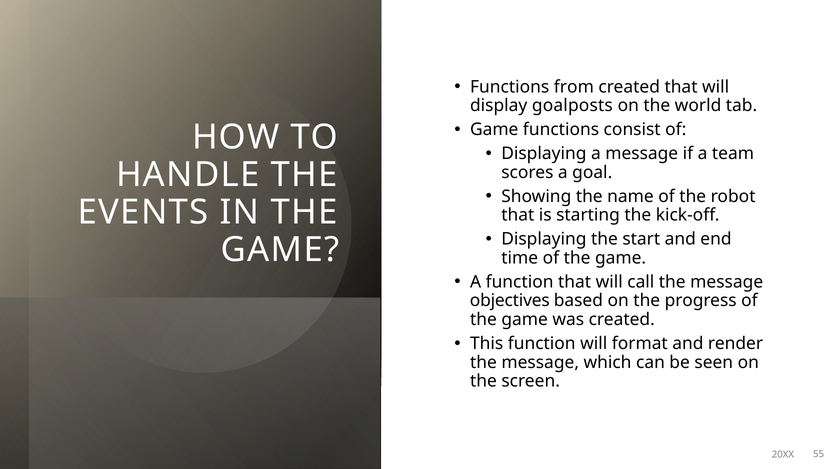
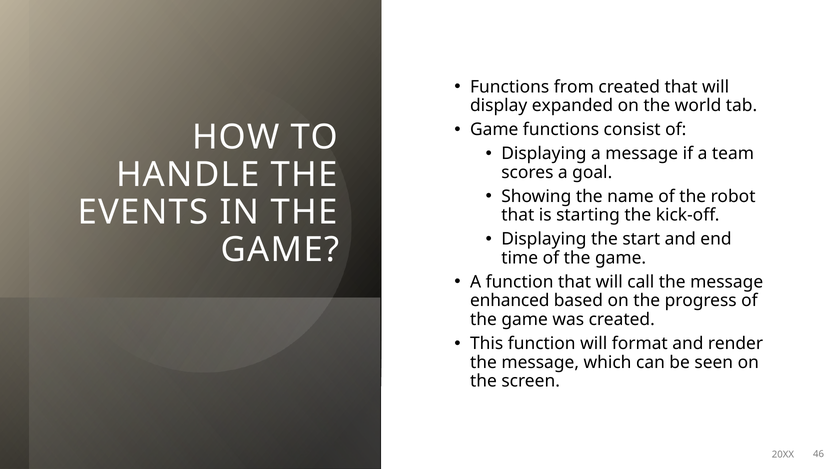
goalposts: goalposts -> expanded (572, 105)
objectives: objectives -> enhanced (510, 300)
55: 55 -> 46 (819, 453)
